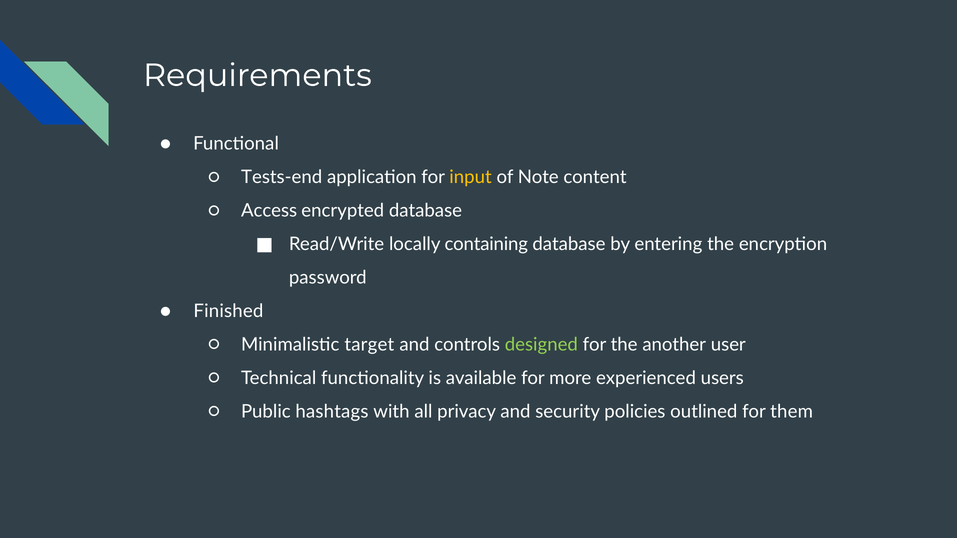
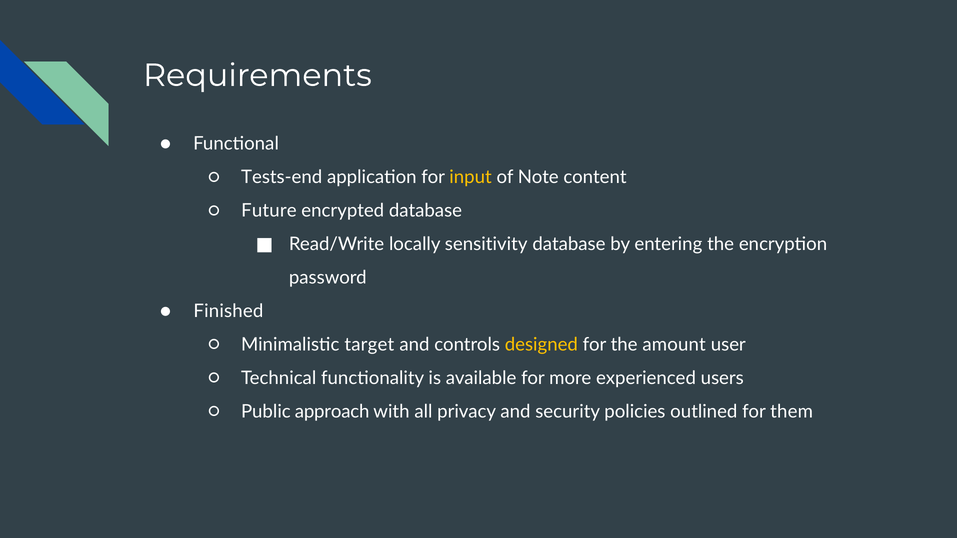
Access: Access -> Future (269, 211)
containing: containing -> sensitivity (486, 244)
designed colour: light green -> yellow (541, 345)
another: another -> amount (674, 345)
hashtags: hashtags -> approach (332, 412)
